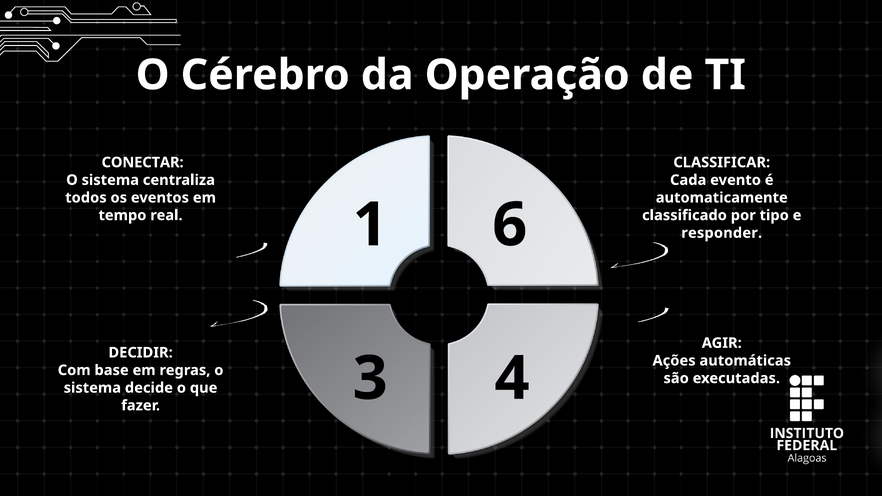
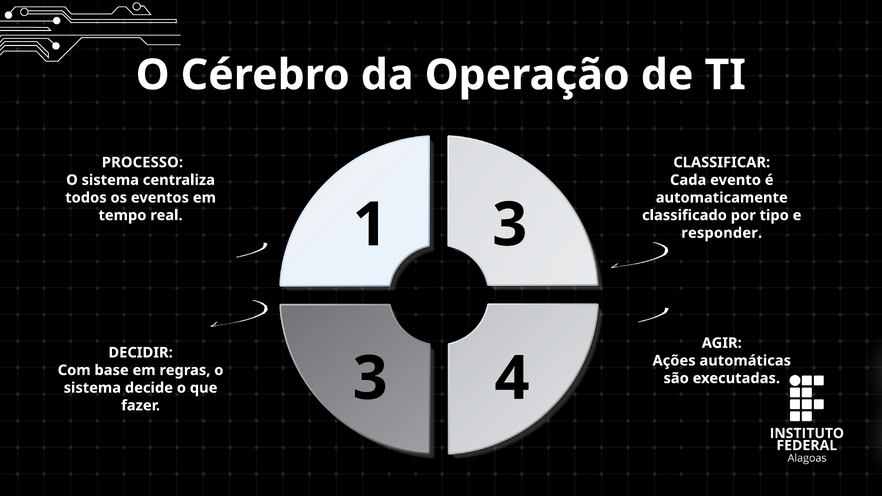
CONECTAR: CONECTAR -> PROCESSO (142, 162)
1 6: 6 -> 3 (510, 225)
